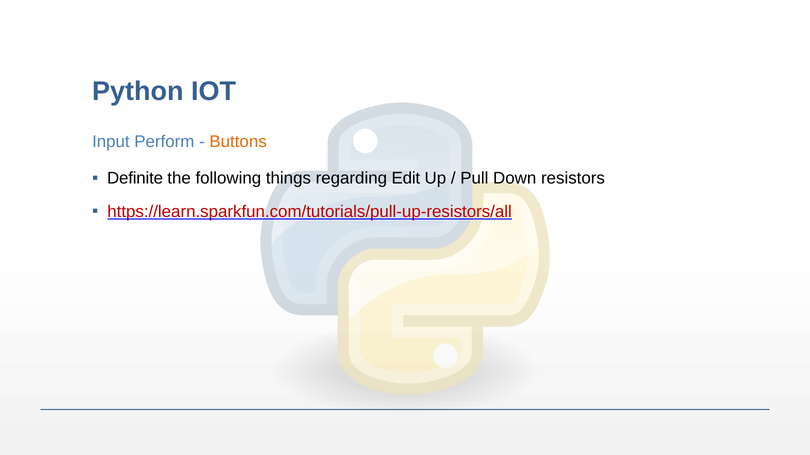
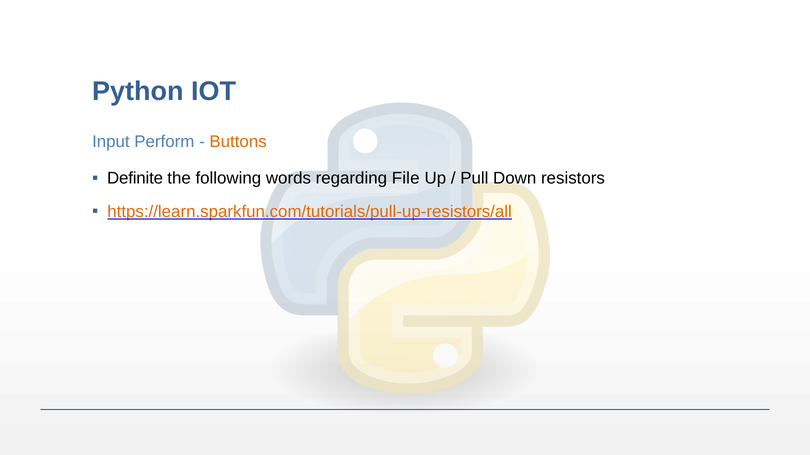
things: things -> words (288, 178)
Edit: Edit -> File (406, 178)
https://learn.sparkfun.com/tutorials/pull-up-resistors/all colour: red -> orange (310, 212)
